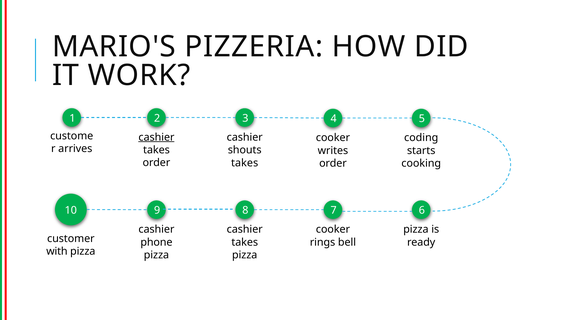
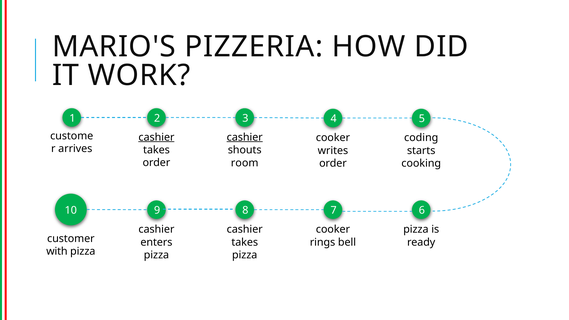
cashier underline: none -> present (245, 137)
takes: takes -> room (245, 163)
phone: phone -> enters (156, 242)
